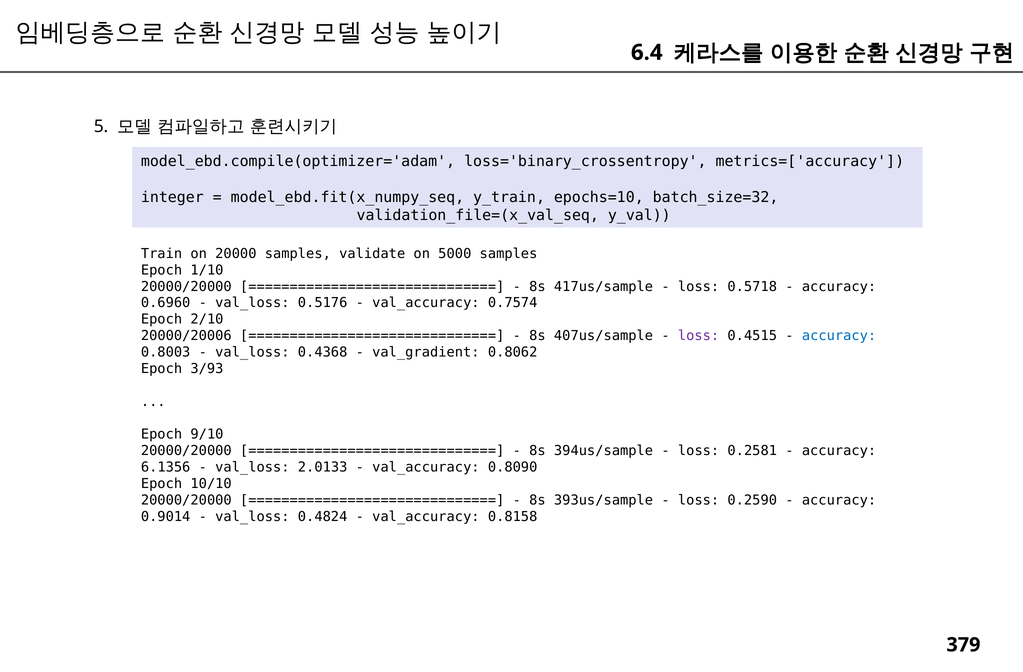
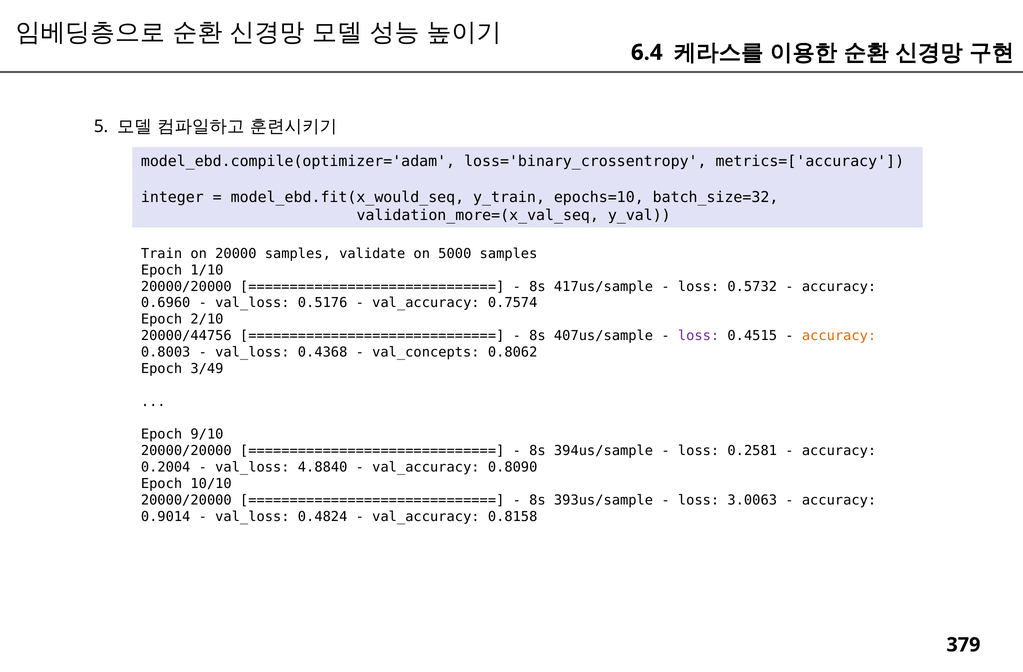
model_ebd.fit(x_numpy_seq: model_ebd.fit(x_numpy_seq -> model_ebd.fit(x_would_seq (347, 197)
validation_file=(x_val_seq: validation_file=(x_val_seq -> validation_more=(x_val_seq (478, 215)
0.5718: 0.5718 -> 0.5732 (752, 286)
20000/20006: 20000/20006 -> 20000/44756 (186, 336)
accuracy colour: blue -> orange (839, 336)
val_gradient: val_gradient -> val_concepts (426, 352)
3/93: 3/93 -> 3/49 (207, 369)
6.1356: 6.1356 -> 0.2004 (166, 467)
2.0133: 2.0133 -> 4.8840 (323, 467)
0.2590: 0.2590 -> 3.0063 (752, 500)
